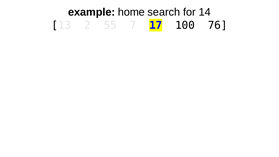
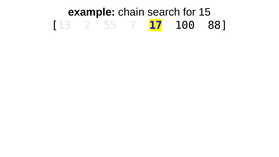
home: home -> chain (131, 12)
14: 14 -> 15 (205, 12)
76: 76 -> 88 (218, 25)
